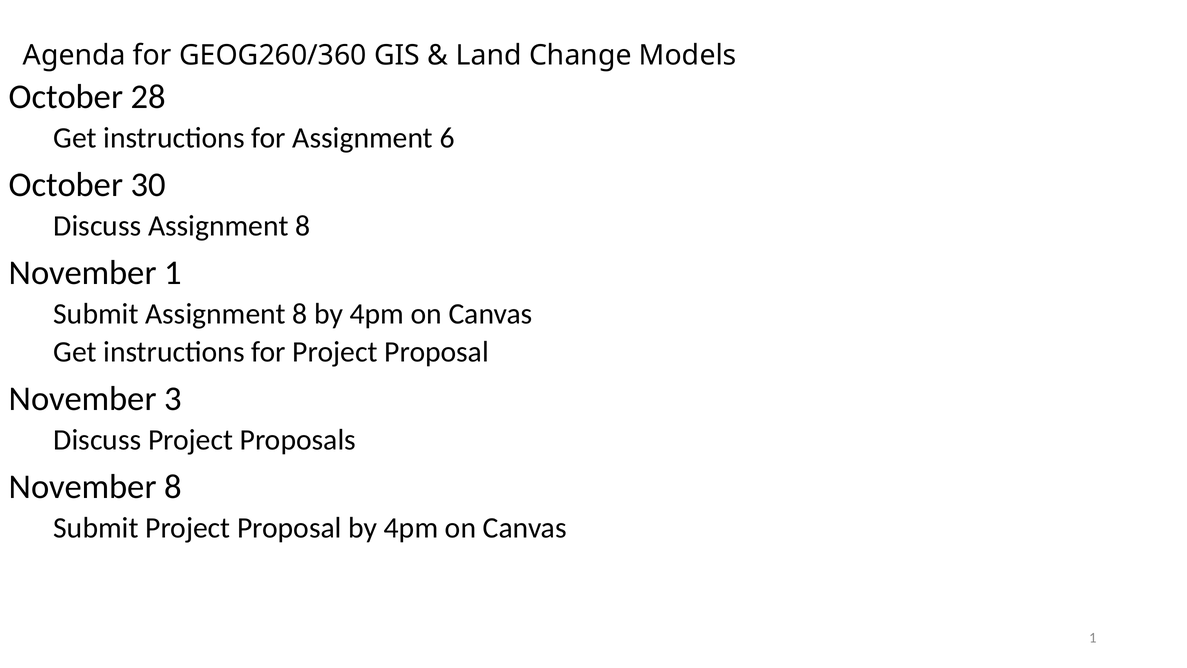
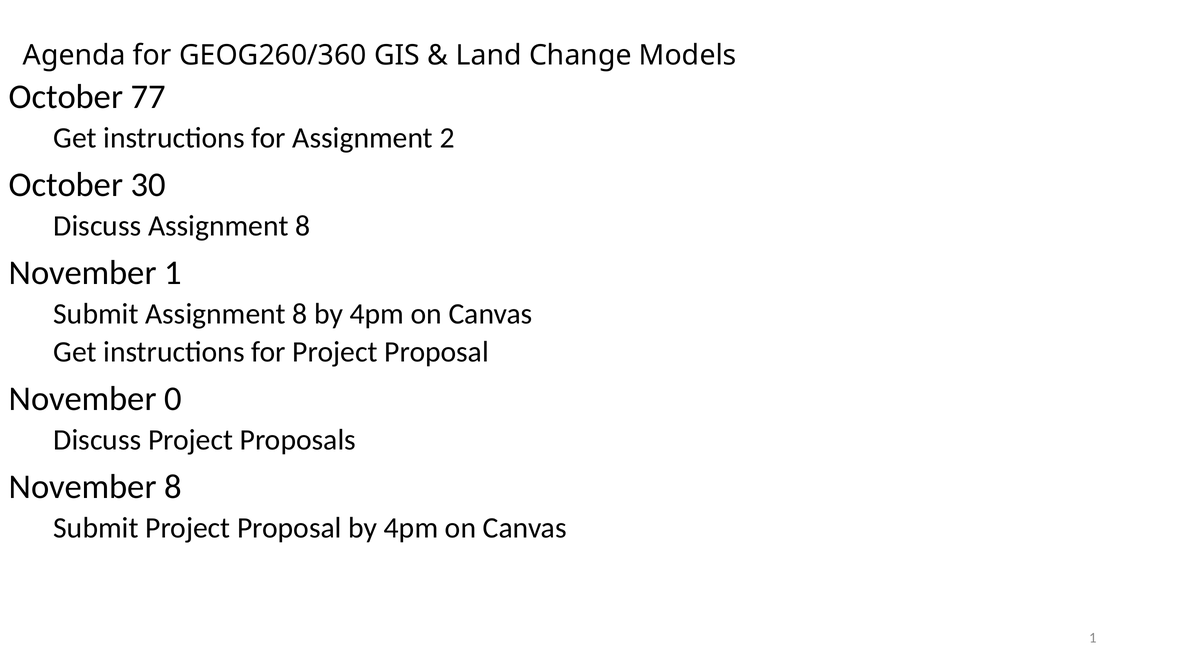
28: 28 -> 77 (148, 97)
6: 6 -> 2 (447, 138)
3: 3 -> 0 (173, 399)
